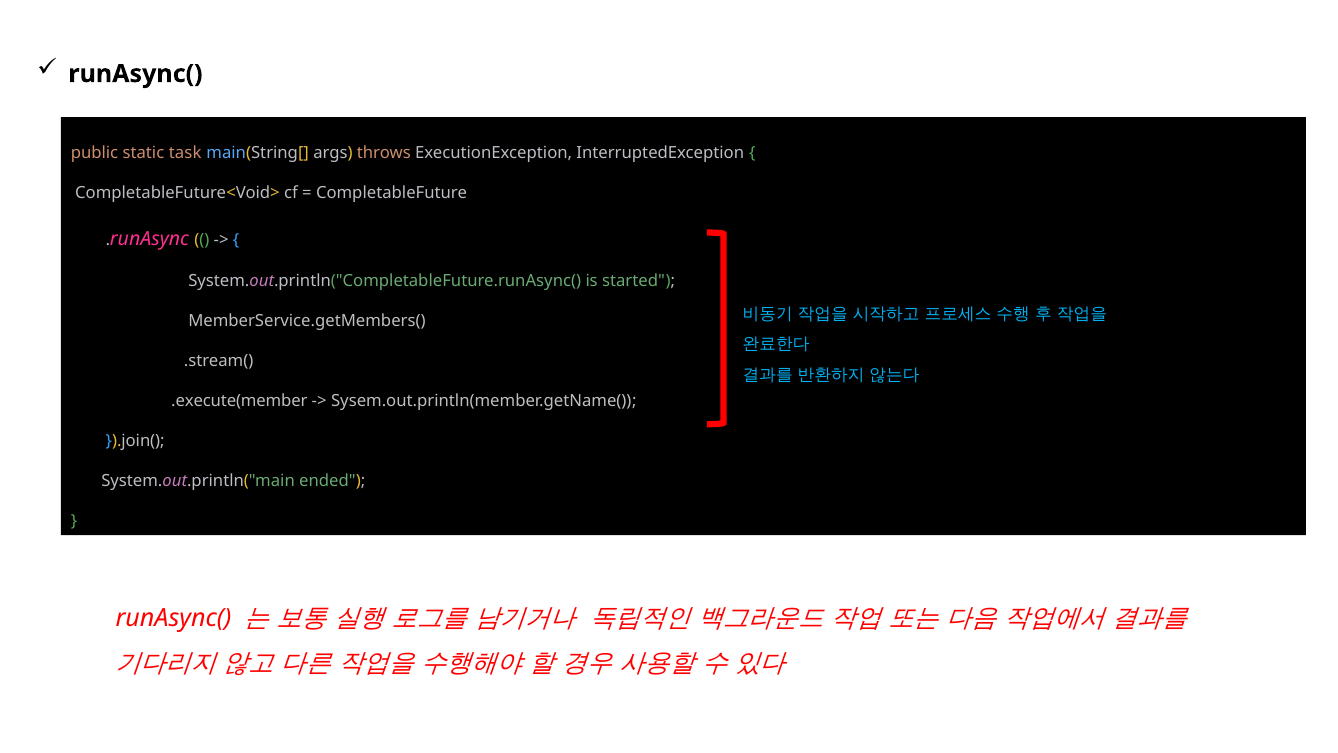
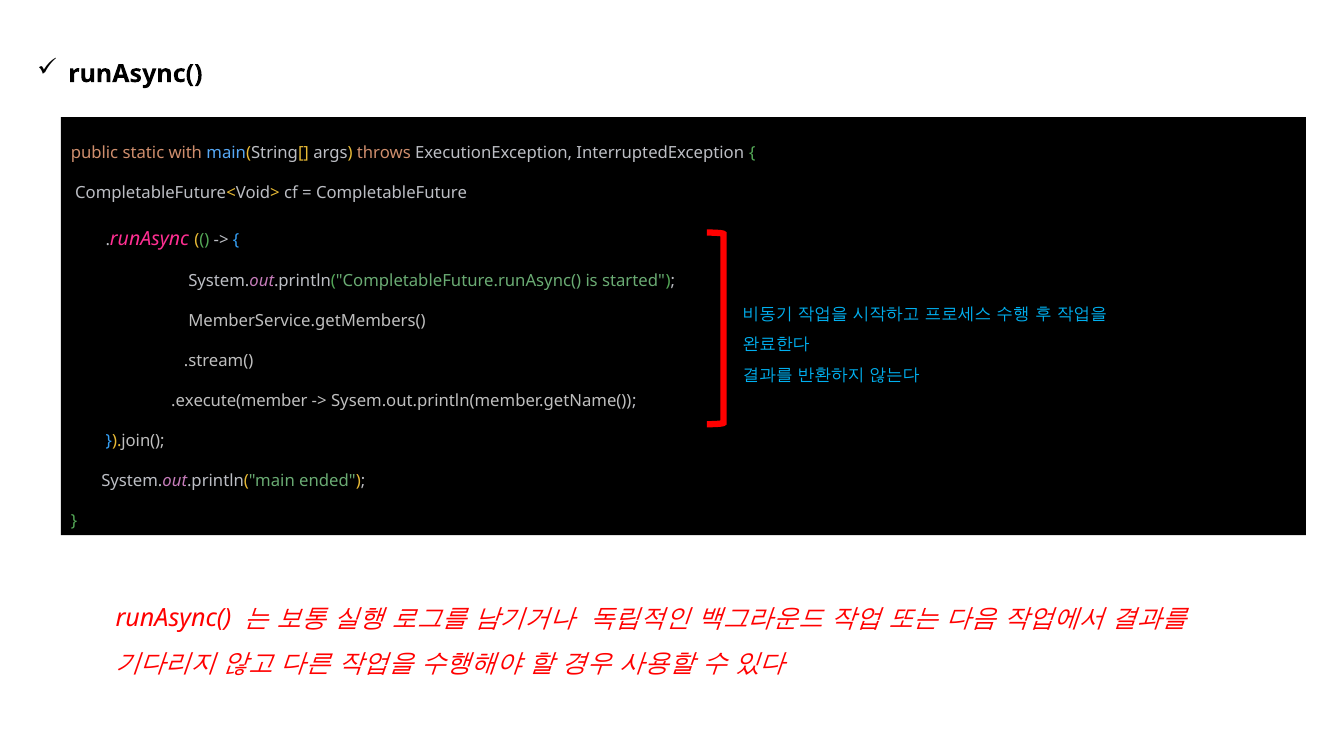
task: task -> with (185, 153)
